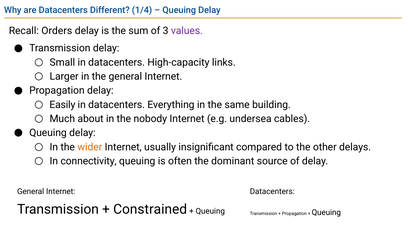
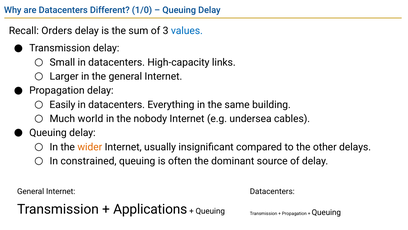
1/4: 1/4 -> 1/0 (142, 10)
values colour: purple -> blue (187, 31)
about: about -> world (91, 119)
connectivity: connectivity -> constrained (88, 161)
Constrained: Constrained -> Applications (150, 209)
